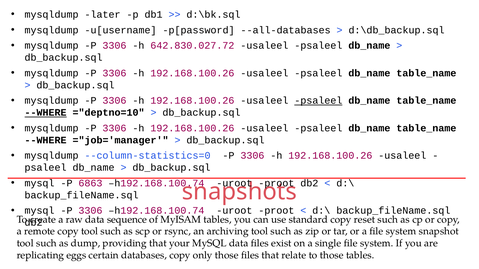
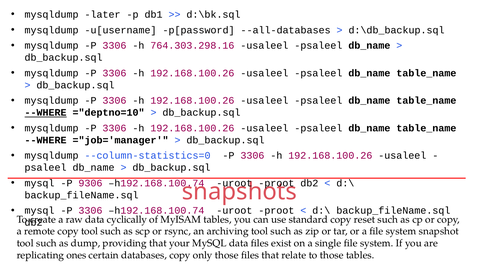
642.830.027.72: 642.830.027.72 -> 764.303.298.16 (192, 46)
psaleel underline: present -> none (318, 101)
6863: 6863 -> 9306 (90, 183)
sequence: sequence -> cyclically (127, 220)
eggs: eggs -> ones (76, 256)
